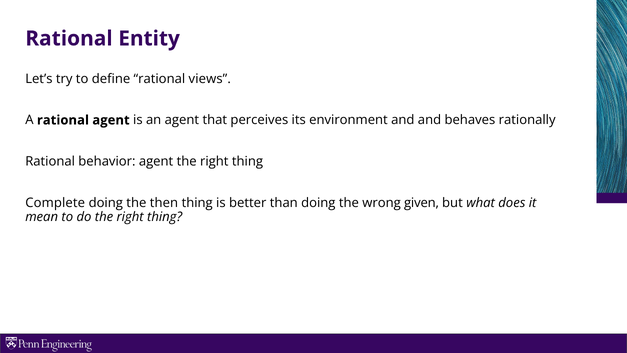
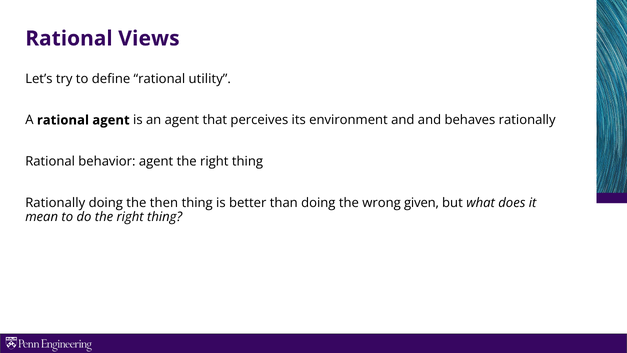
Entity: Entity -> Views (149, 38)
views: views -> utility (210, 79)
Complete: Complete -> Rationally (55, 203)
